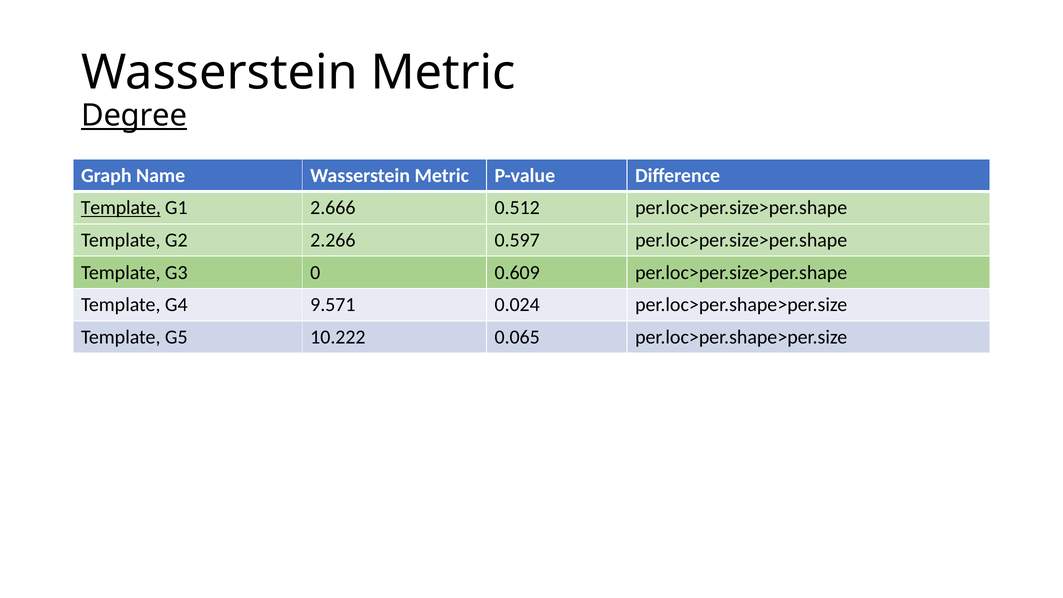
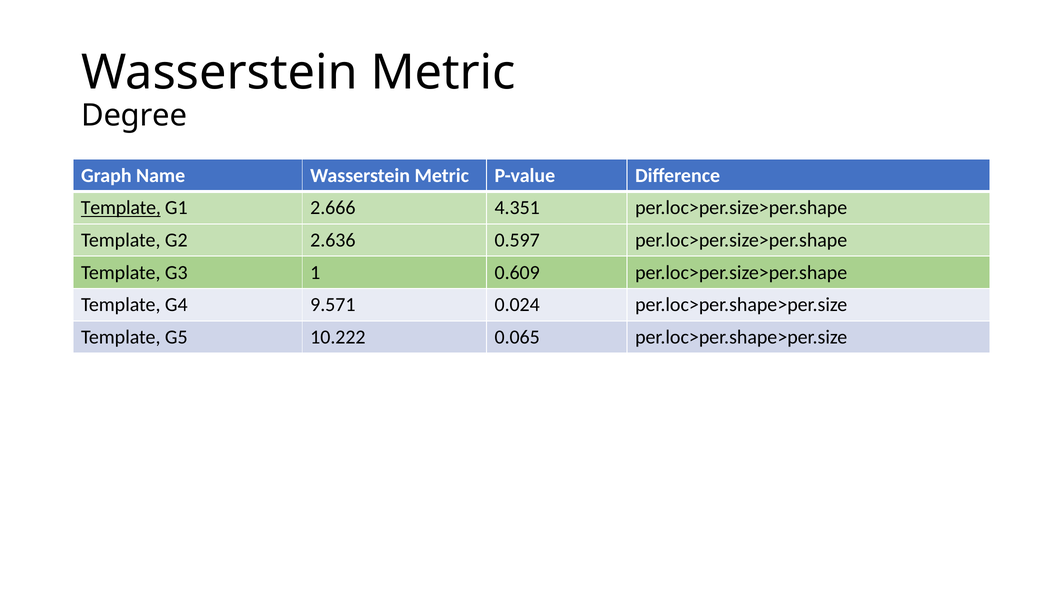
Degree underline: present -> none (134, 116)
0.512: 0.512 -> 4.351 (517, 208)
2.266: 2.266 -> 2.636 (333, 240)
0: 0 -> 1 (315, 273)
